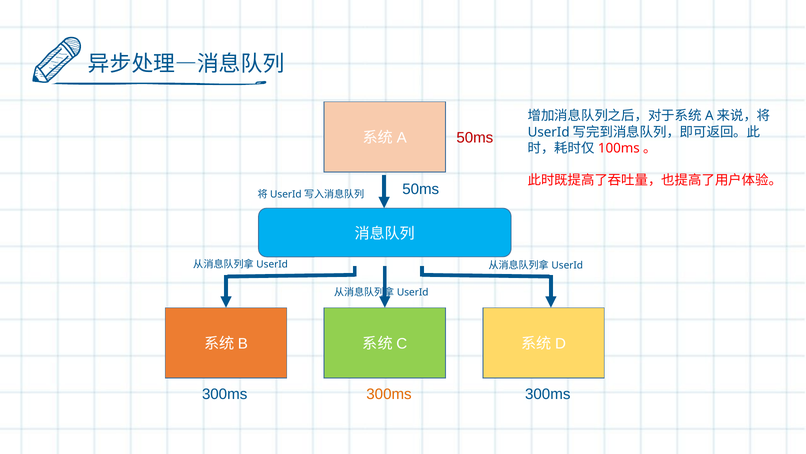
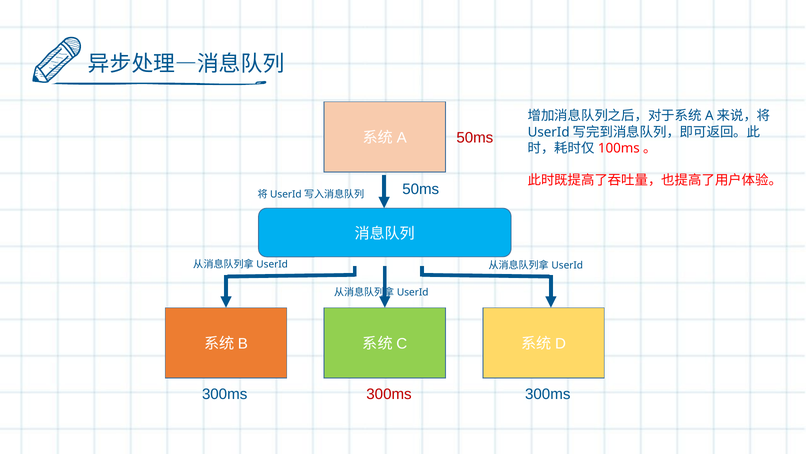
300ms colour: orange -> red (389, 394)
